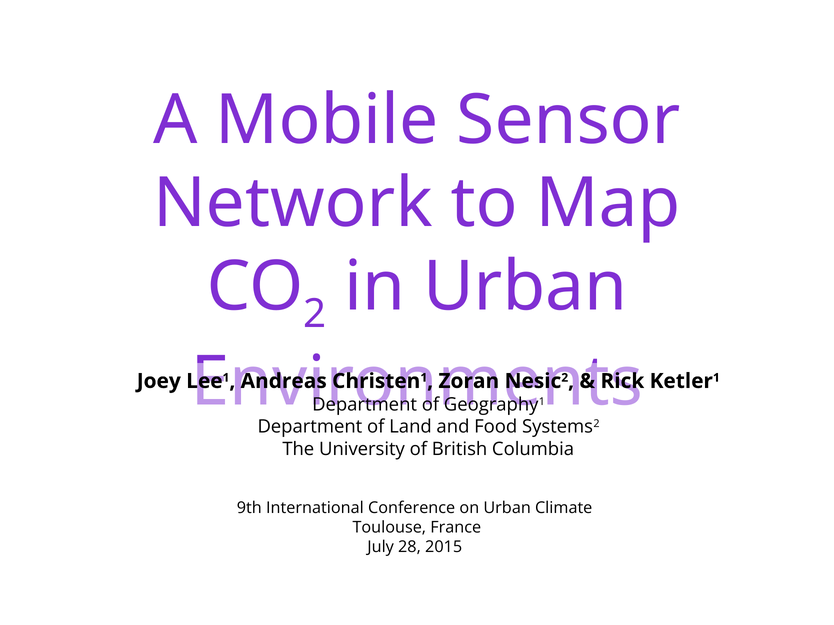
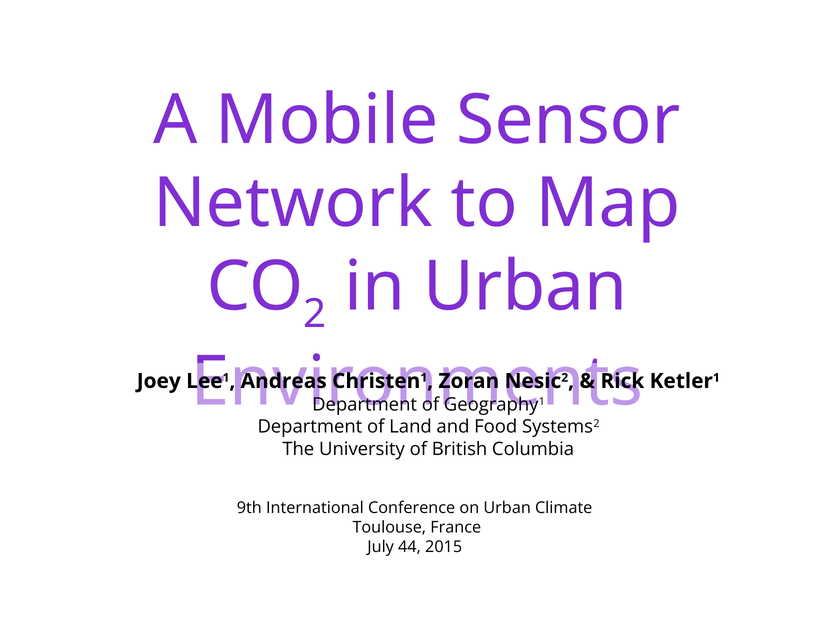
28: 28 -> 44 (409, 547)
